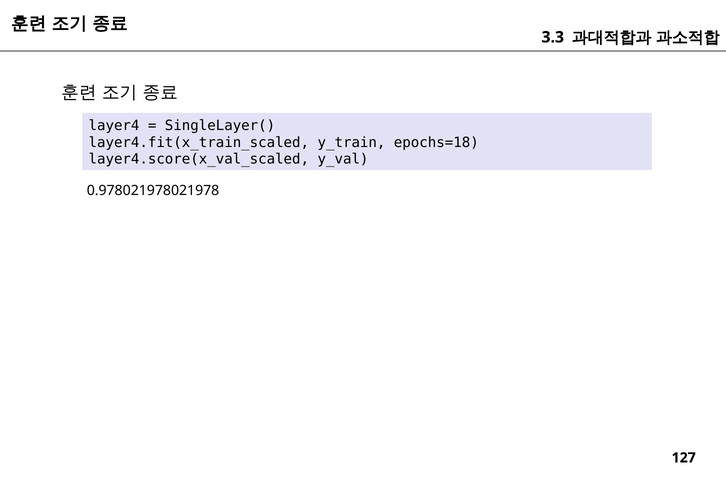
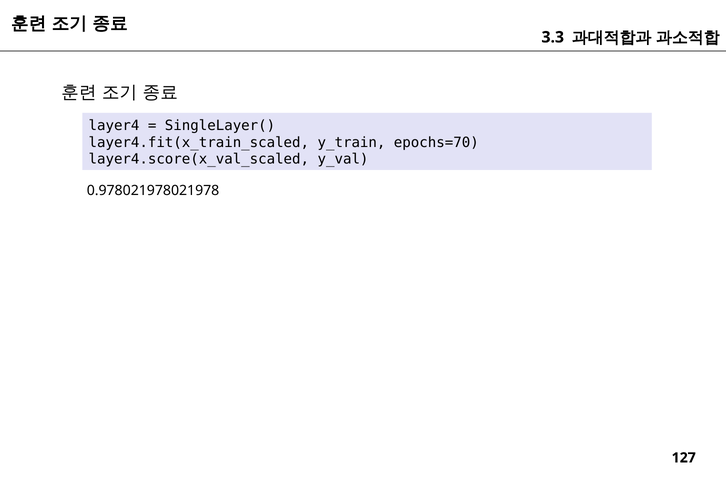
epochs=18: epochs=18 -> epochs=70 (436, 142)
